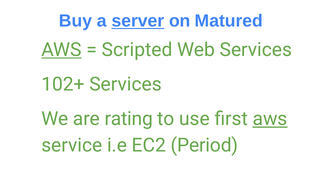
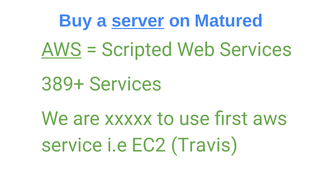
102+: 102+ -> 389+ (63, 84)
rating: rating -> xxxxx (129, 119)
aws underline: present -> none (270, 119)
Period: Period -> Travis (204, 145)
